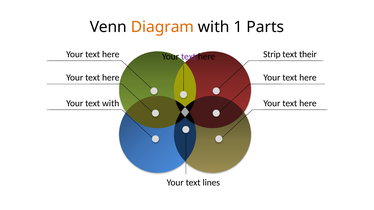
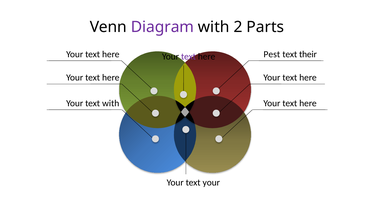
Diagram colour: orange -> purple (162, 27)
1: 1 -> 2 (238, 27)
Strip: Strip -> Pest (272, 54)
text lines: lines -> your (211, 183)
